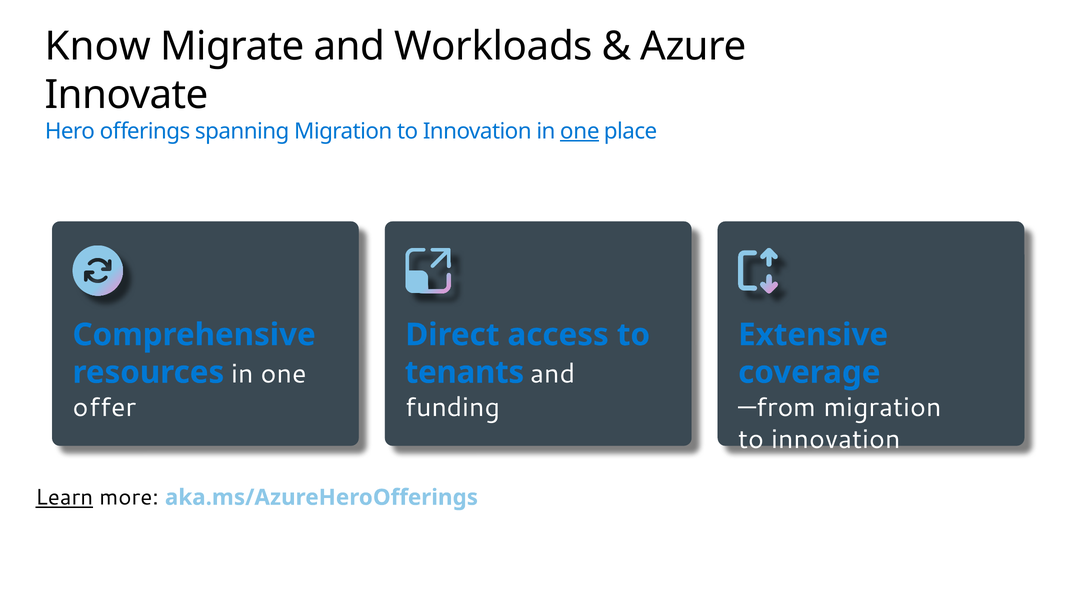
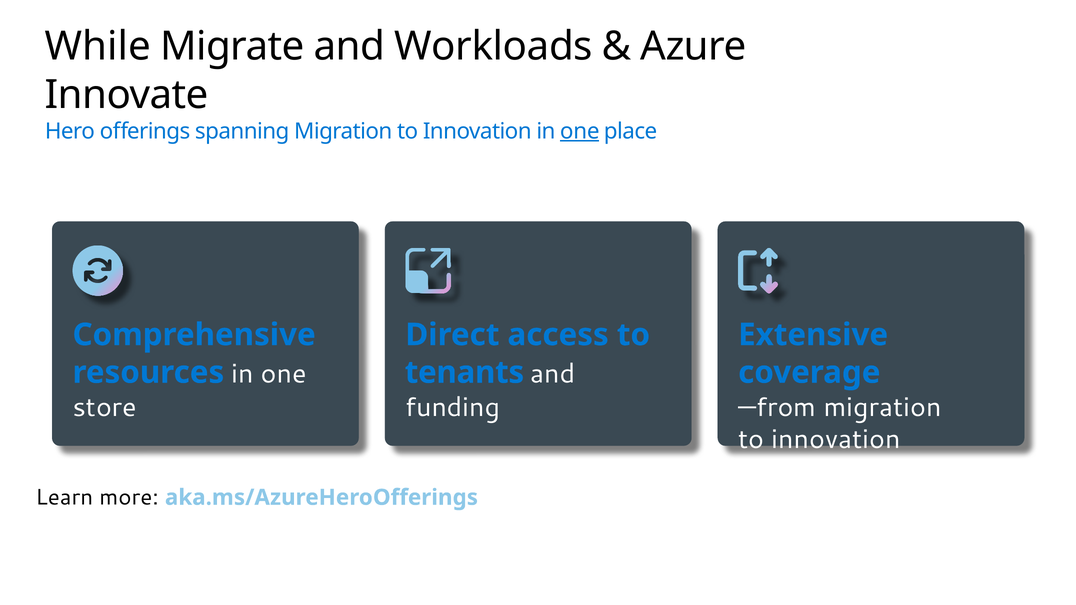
Know: Know -> While (98, 46)
offer: offer -> store (105, 407)
Learn underline: present -> none (64, 498)
